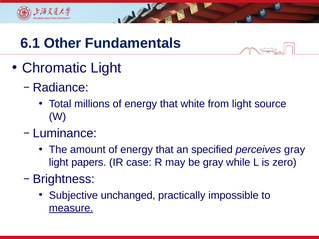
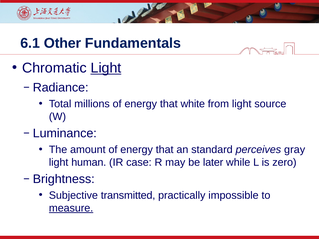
Light underline: none -> present (106, 68)
specified: specified -> standard (212, 150)
papers: papers -> human (89, 163)
be gray: gray -> later (213, 163)
unchanged: unchanged -> transmitted (128, 196)
